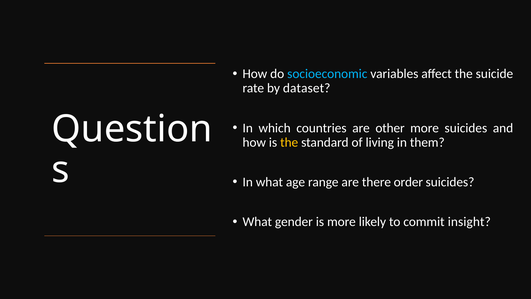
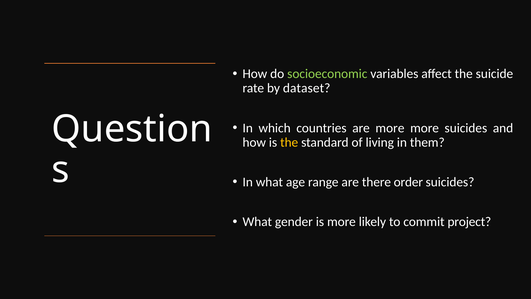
socioeconomic colour: light blue -> light green (327, 74)
are other: other -> more (390, 128)
insight: insight -> project (469, 222)
